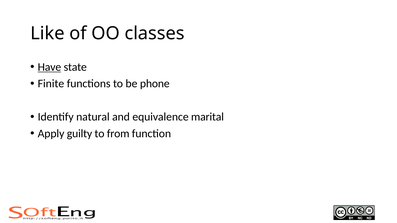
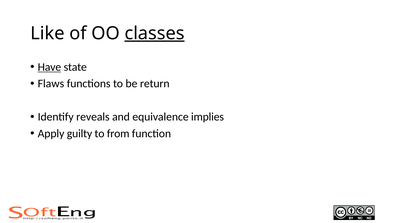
classes underline: none -> present (155, 33)
Finite: Finite -> Flaws (51, 84)
phone: phone -> return (155, 84)
natural: natural -> reveals (93, 117)
marital: marital -> implies (207, 117)
